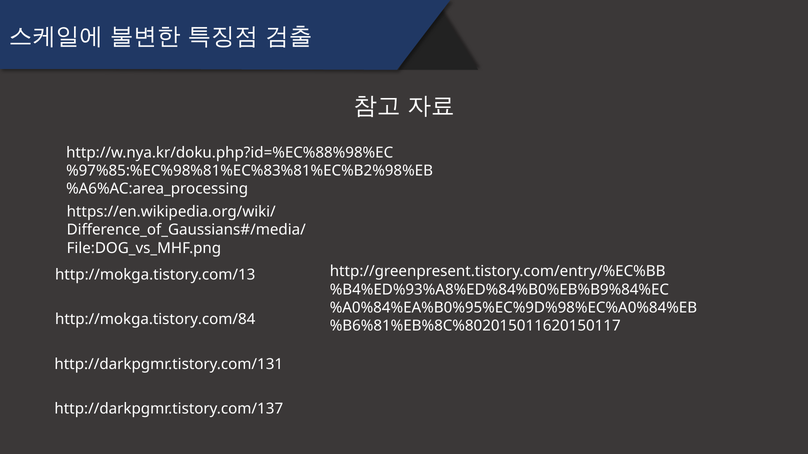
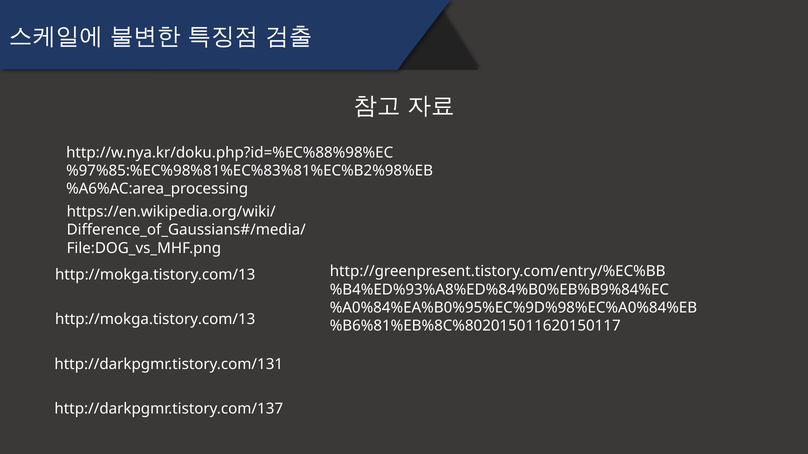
http://mokga.tistory.com/84: http://mokga.tistory.com/84 -> http://mokga.tistory.com/13 (155, 320)
